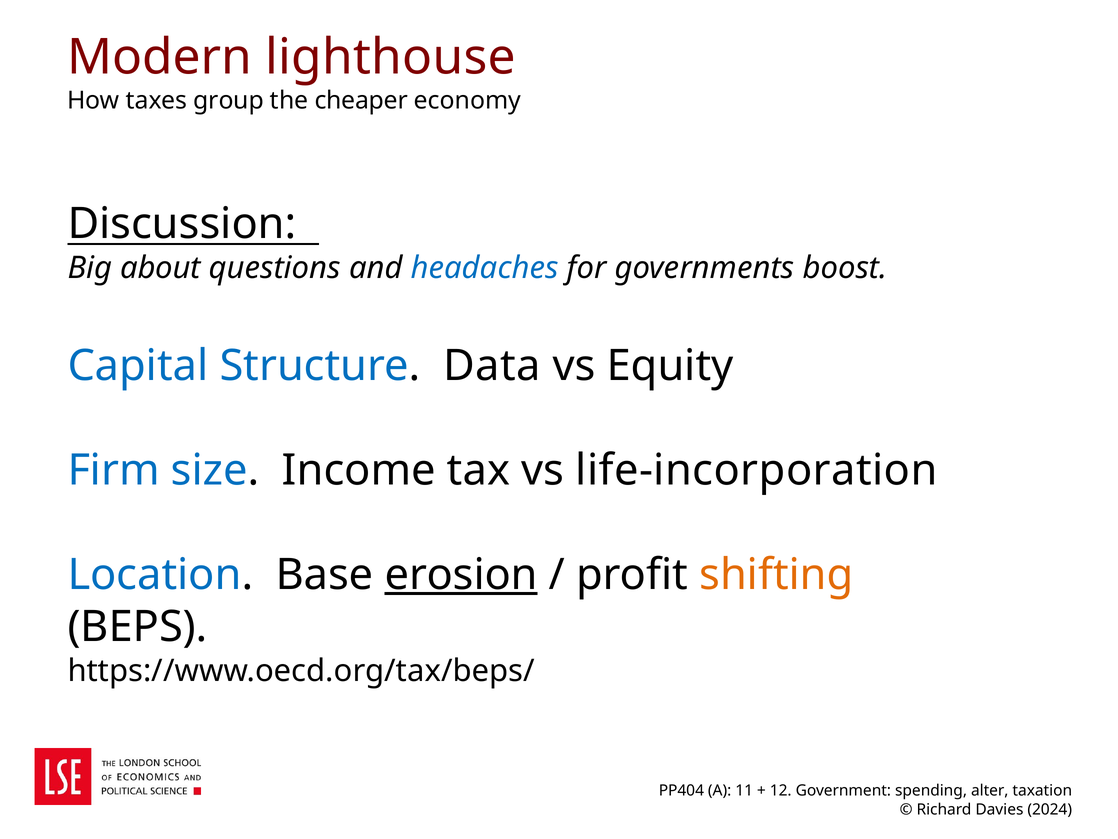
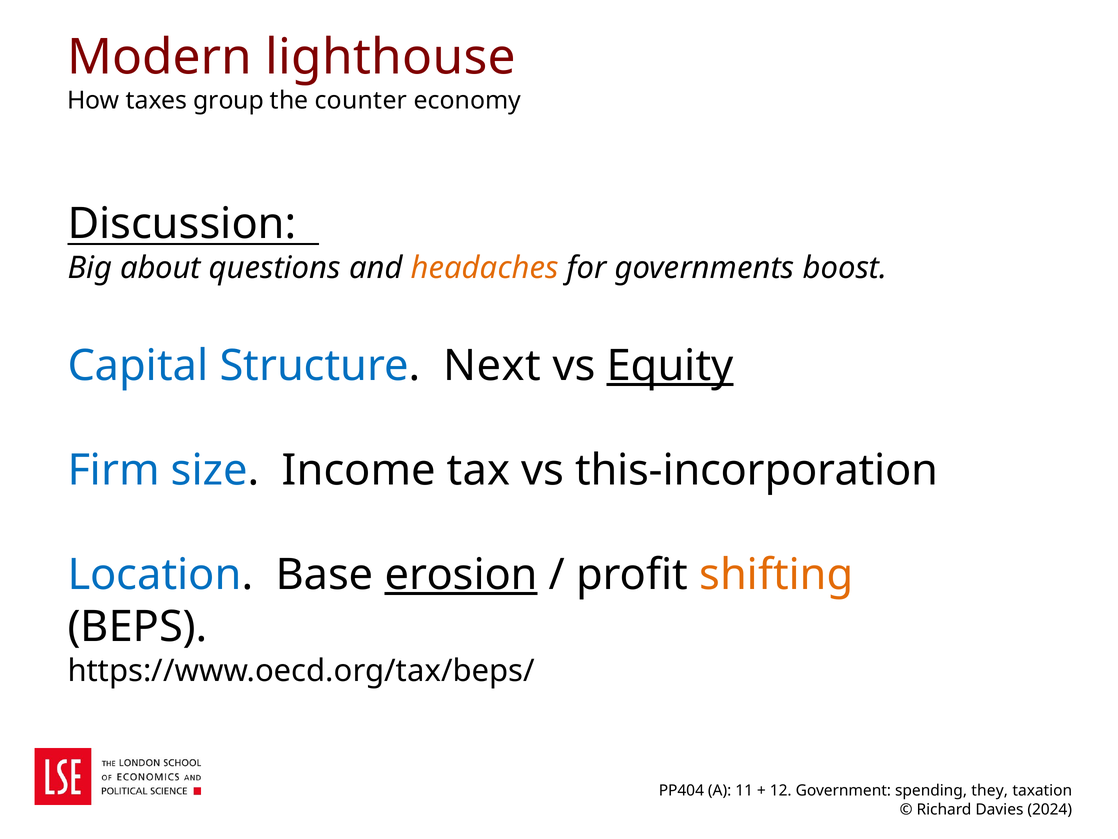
cheaper: cheaper -> counter (361, 101)
headaches colour: blue -> orange (485, 268)
Data: Data -> Next (492, 366)
Equity underline: none -> present (670, 366)
life-incorporation: life-incorporation -> this-incorporation (757, 470)
alter: alter -> they (990, 790)
